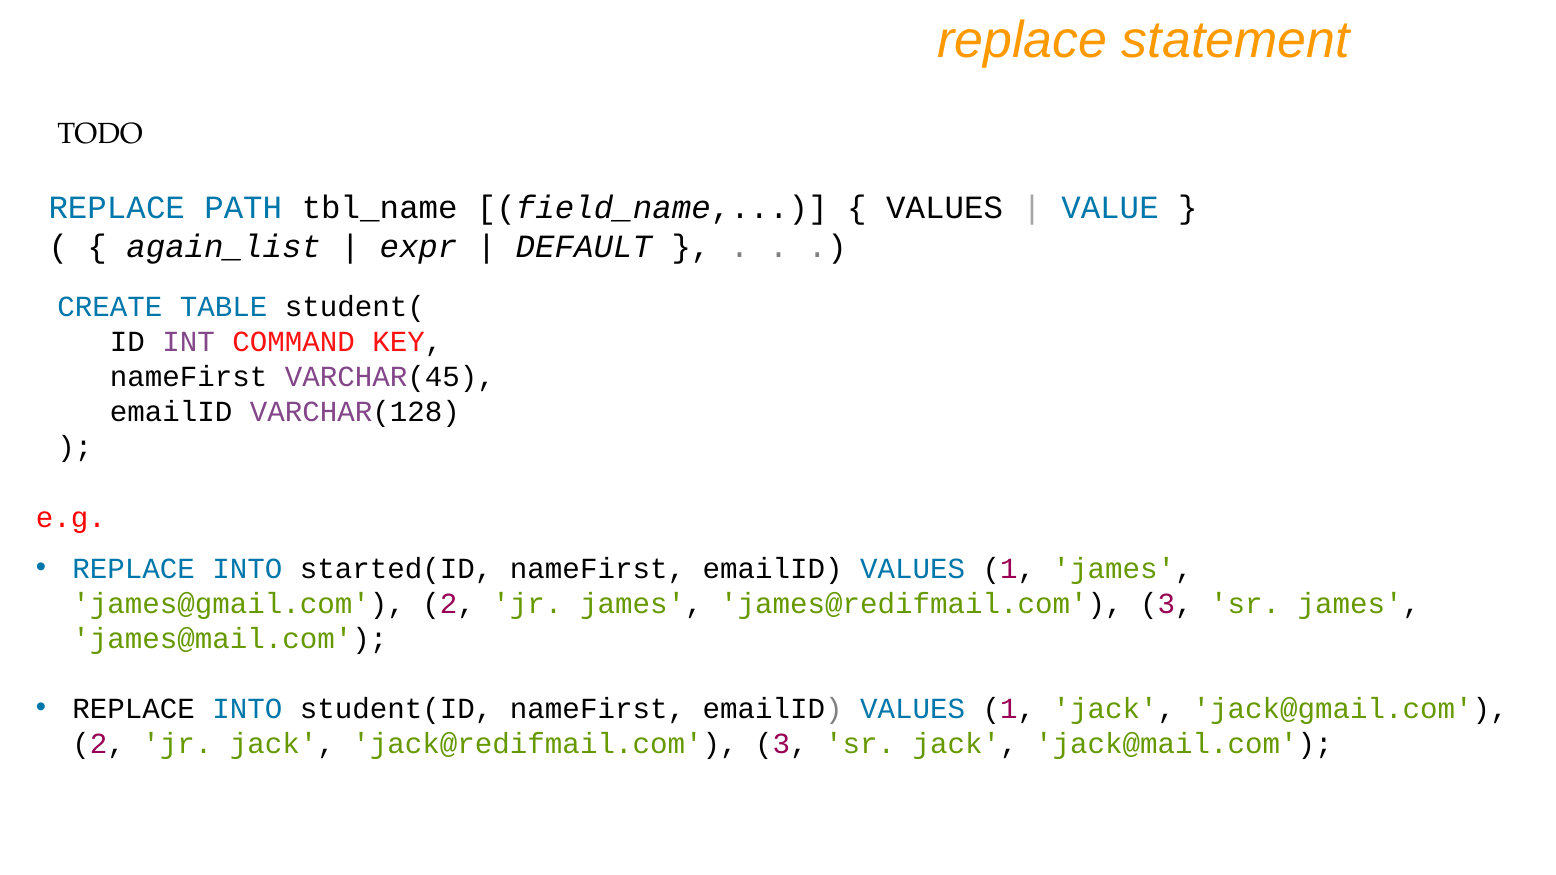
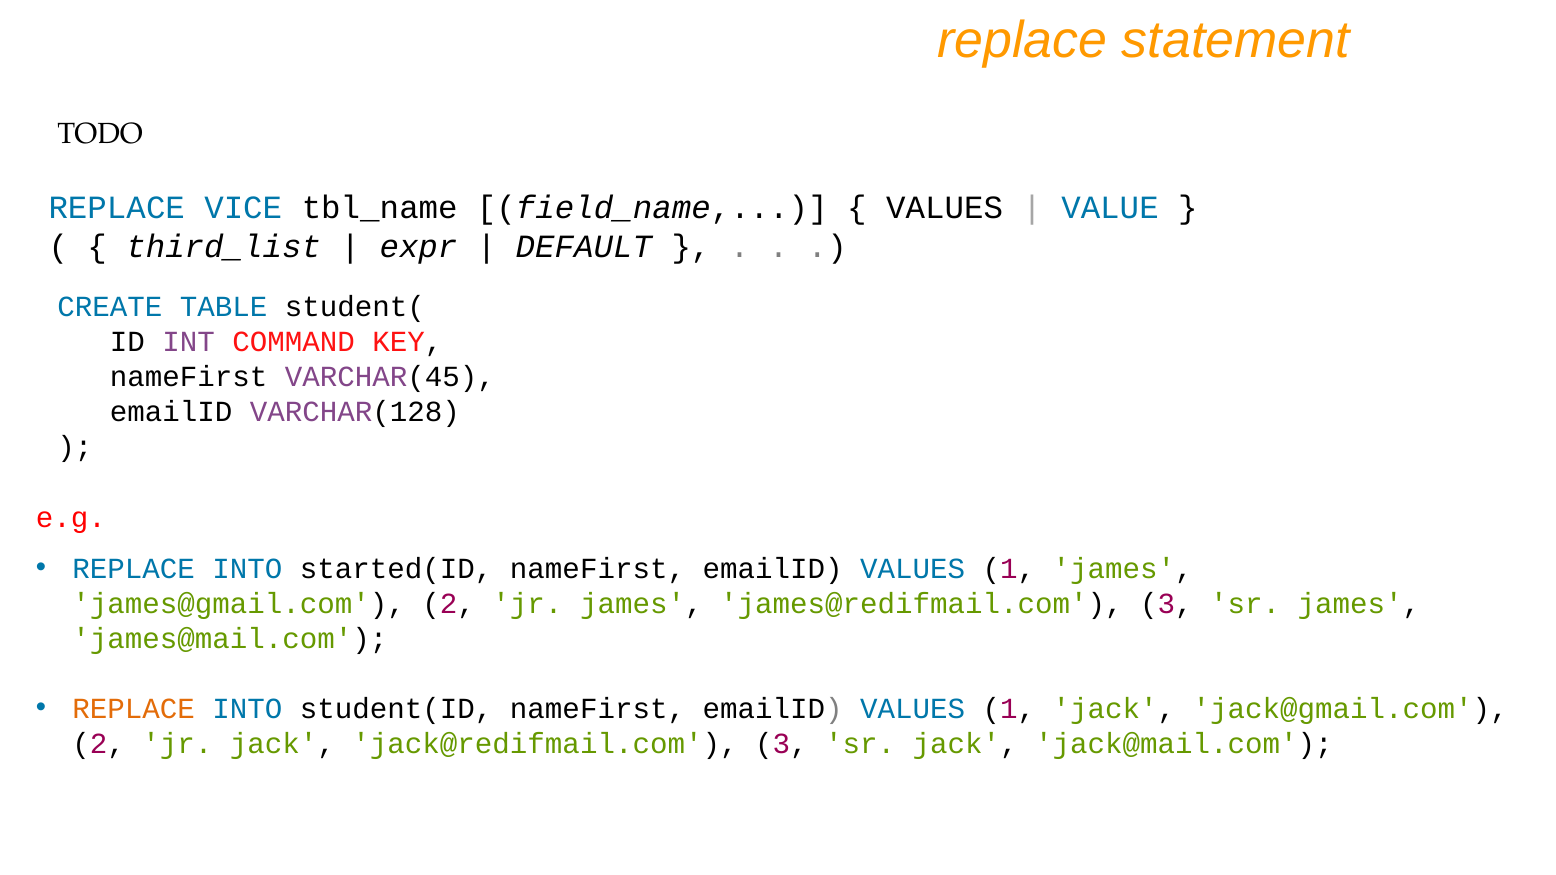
PATH: PATH -> VICE (243, 208)
again_list: again_list -> third_list (224, 247)
REPLACE colour: black -> orange (134, 709)
